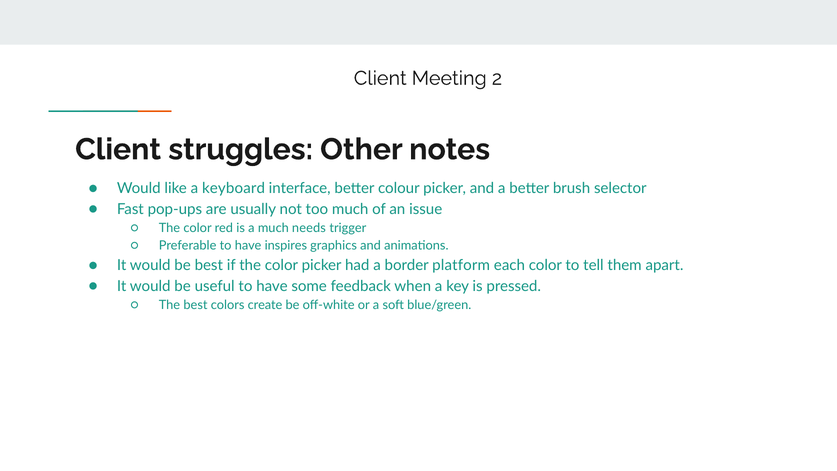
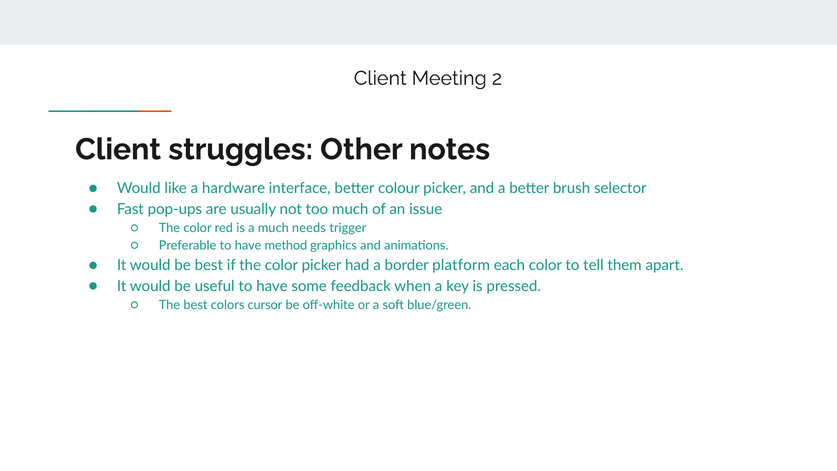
keyboard: keyboard -> hardware (234, 188)
inspires: inspires -> method (286, 246)
create: create -> cursor (265, 305)
